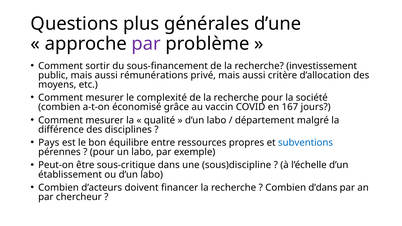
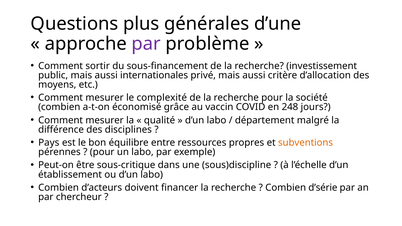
rémunérations: rémunérations -> internationales (154, 75)
167: 167 -> 248 (290, 107)
subventions colour: blue -> orange (306, 143)
d’dans: d’dans -> d’série (323, 188)
